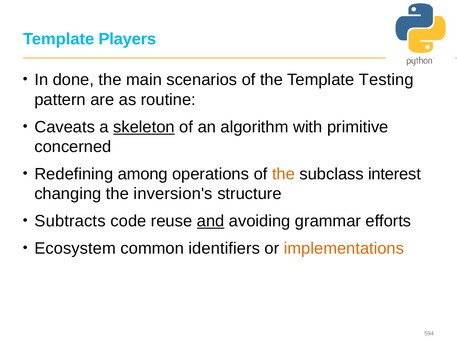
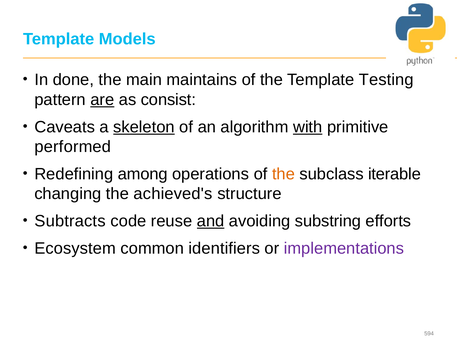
Players: Players -> Models (127, 39)
scenarios: scenarios -> maintains (202, 80)
are underline: none -> present (102, 100)
routine: routine -> consist (168, 100)
with underline: none -> present (308, 127)
concerned: concerned -> performed (73, 147)
interest: interest -> iterable (395, 174)
inversion's: inversion's -> achieved's (173, 194)
grammar: grammar -> substring (328, 222)
implementations colour: orange -> purple (344, 249)
